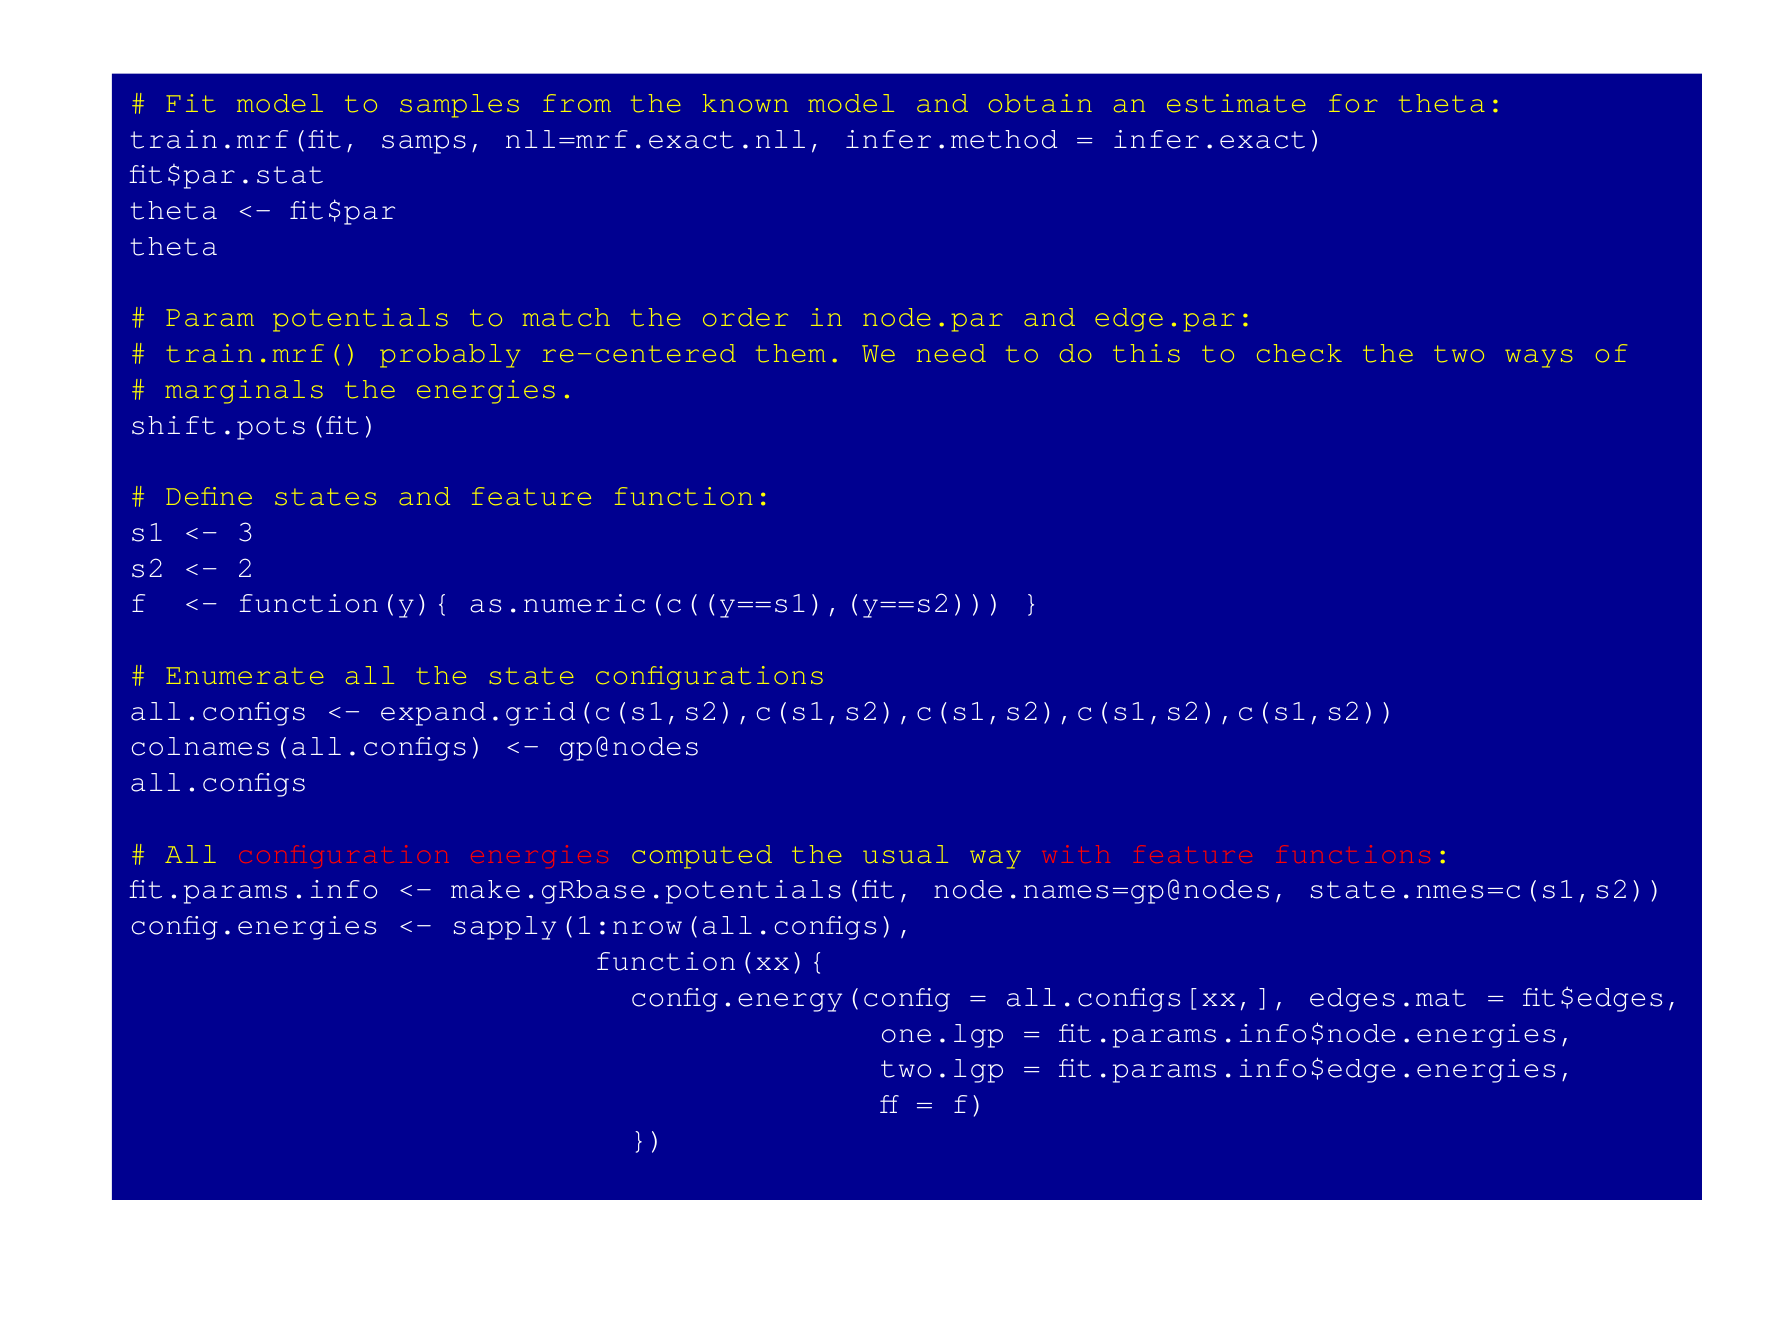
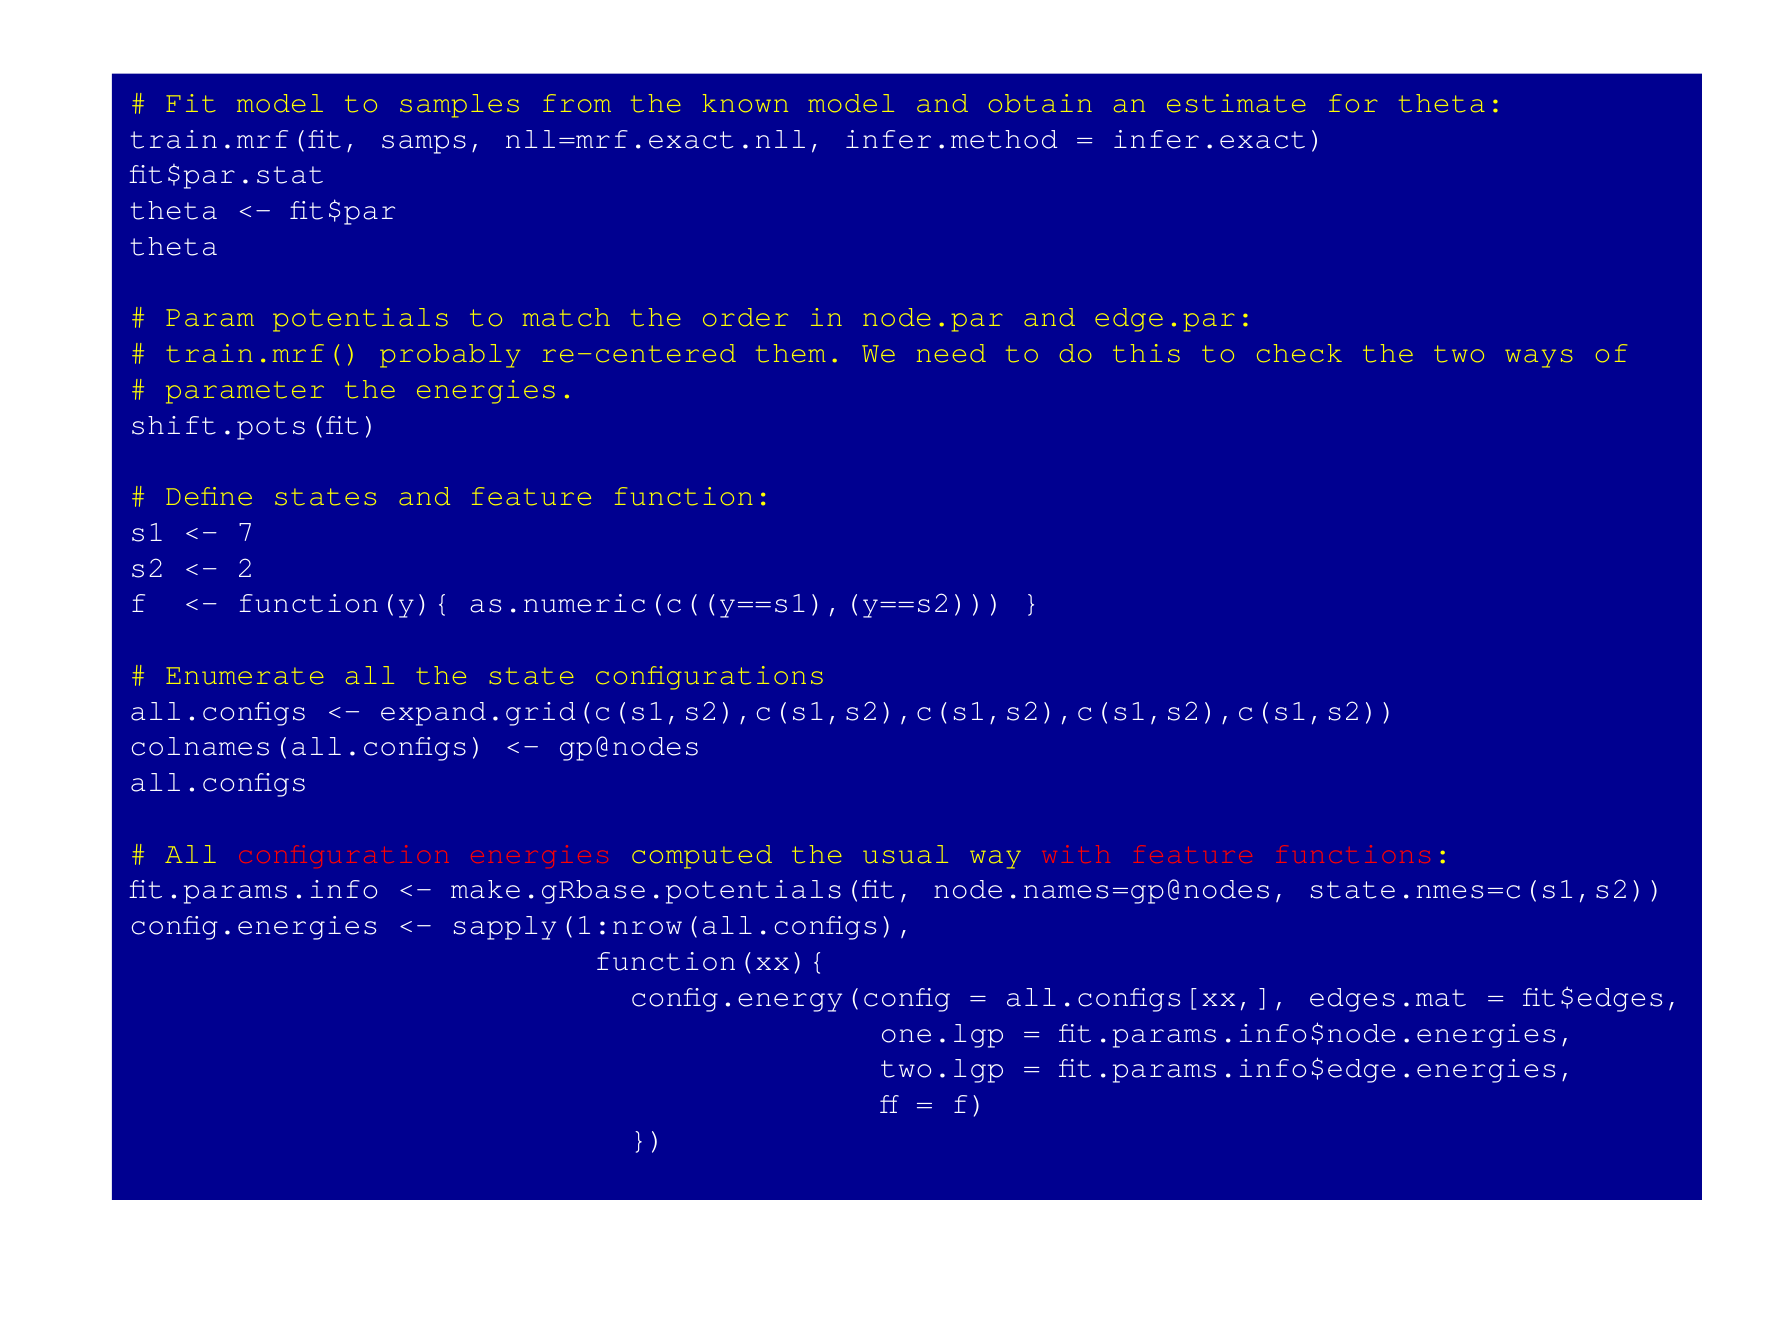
marginals: marginals -> parameter (246, 388)
3: 3 -> 7 (246, 531)
